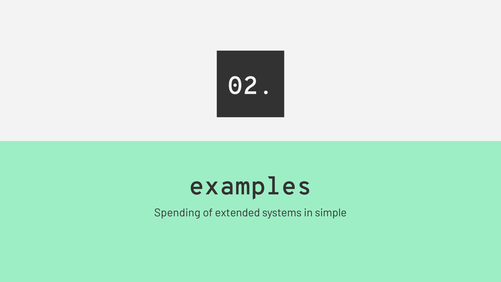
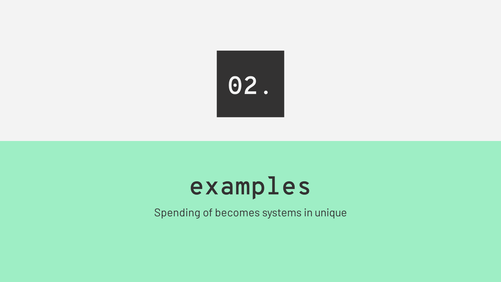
extended: extended -> becomes (237, 213)
simple: simple -> unique (331, 213)
